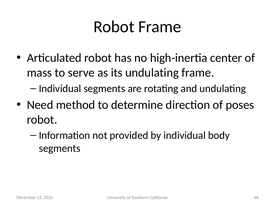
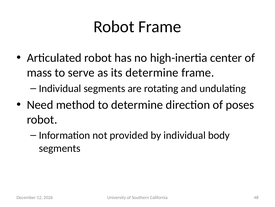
its undulating: undulating -> determine (152, 72)
